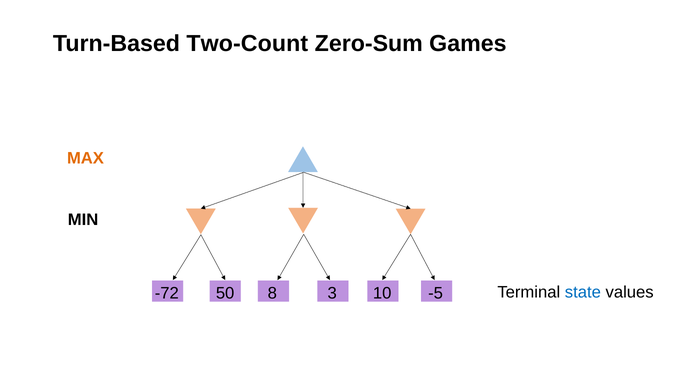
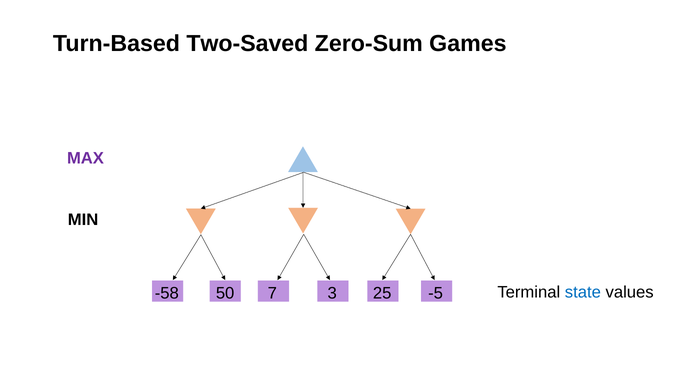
Two-Count: Two-Count -> Two-Saved (247, 44)
MAX colour: orange -> purple (85, 158)
-72: -72 -> -58 (167, 293)
8: 8 -> 7 (272, 293)
10: 10 -> 25 (382, 293)
